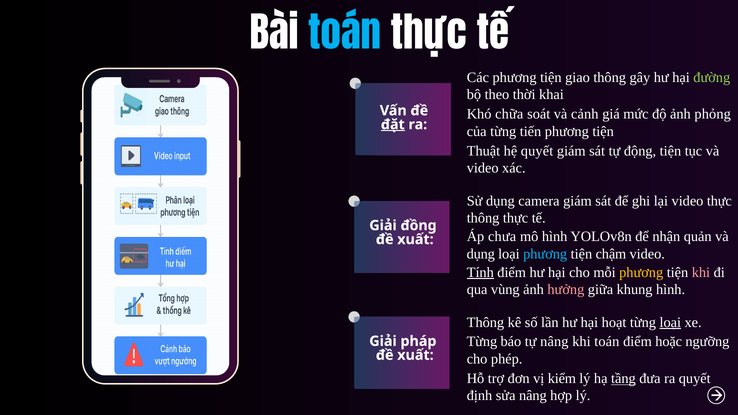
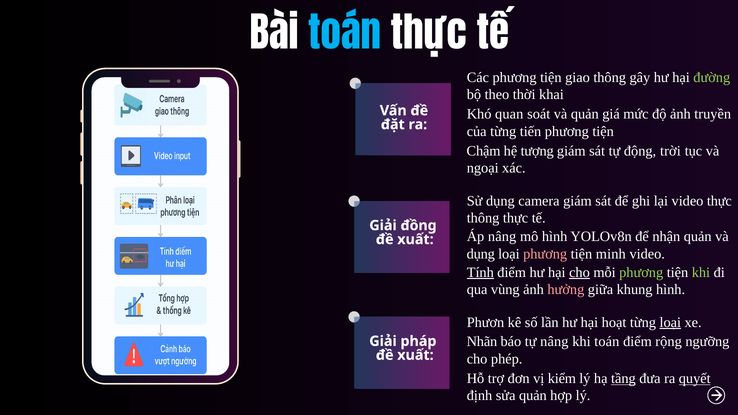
chữa: chữa -> quan (509, 114)
và cảnh: cảnh -> quản (585, 114)
phỏng: phỏng -> truyền (713, 114)
đặt underline: present -> none (393, 125)
Thuật: Thuật -> Chậm (484, 151)
hệ quyết: quyết -> tượng (537, 151)
động tiện: tiện -> trời (670, 151)
video: video -> ngoại (483, 168)
Áp chưa: chưa -> nâng (502, 237)
phương colour: light blue -> pink (545, 254)
chậm: chậm -> minh (611, 254)
cho underline: none -> present (579, 273)
phương colour: yellow -> light green (641, 273)
khi colour: pink -> light green (701, 273)
Thông: Thông -> Phươn (485, 322)
Từng: Từng -> Nhãn (482, 342)
hoặc: hoặc -> rộng (669, 342)
quyết underline: none -> present (695, 379)
sửa nâng: nâng -> quản (533, 396)
